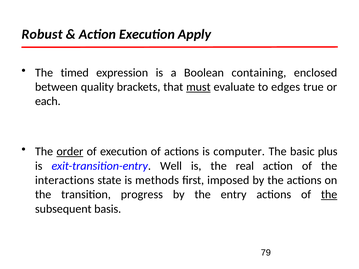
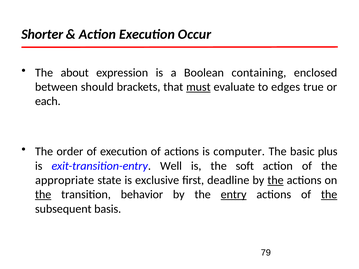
Robust: Robust -> Shorter (42, 34)
Apply: Apply -> Occur (195, 34)
timed: timed -> about (75, 73)
quality: quality -> should (97, 87)
order underline: present -> none (70, 152)
real: real -> soft (245, 166)
interactions: interactions -> appropriate (65, 180)
methods: methods -> exclusive (157, 180)
imposed: imposed -> deadline (228, 180)
the underline: none -> present (275, 180)
the underline: none -> present (43, 195)
progress: progress -> behavior (142, 195)
entry underline: none -> present (234, 195)
